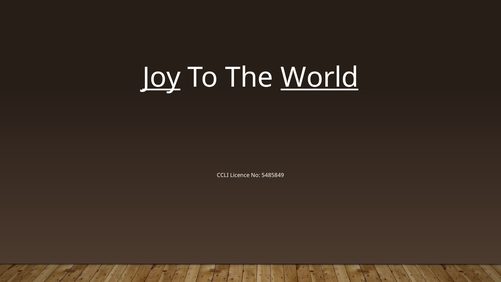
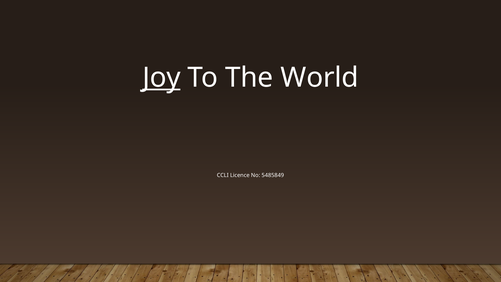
World underline: present -> none (320, 77)
